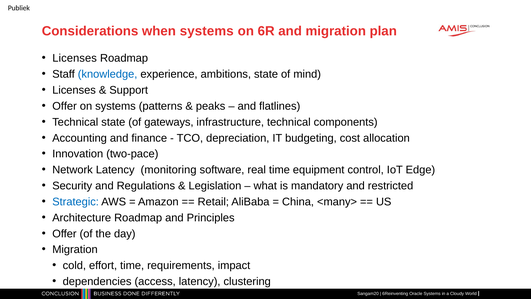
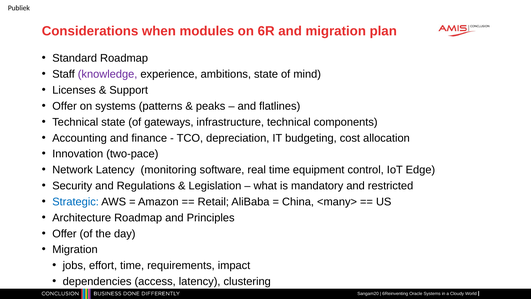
when systems: systems -> modules (207, 31)
Licenses: Licenses -> Standard (75, 58)
knowledge colour: blue -> purple (108, 74)
cold: cold -> jobs (74, 265)
